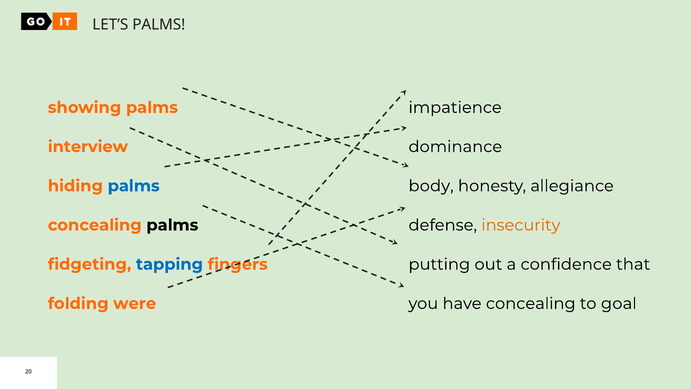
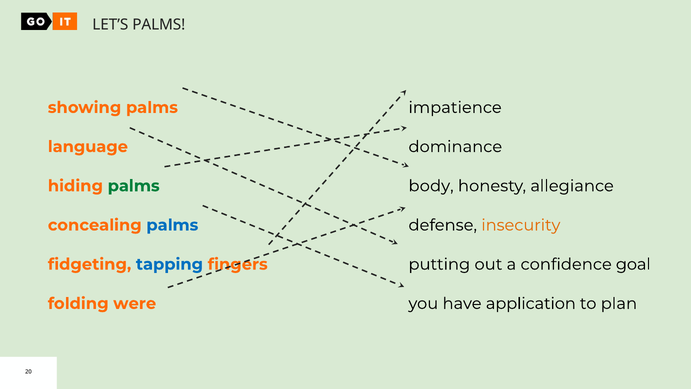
interview: interview -> language (88, 147)
palms colour: blue -> green (134, 186)
palms colour: black -> blue (172, 225)
that: that -> goal (633, 264)
have concealing: concealing -> application (531, 303)
goal: goal -> plan (619, 303)
